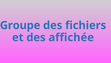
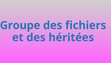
affichée: affichée -> héritées (71, 37)
